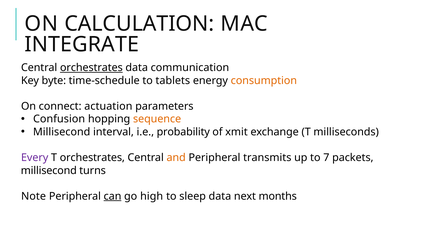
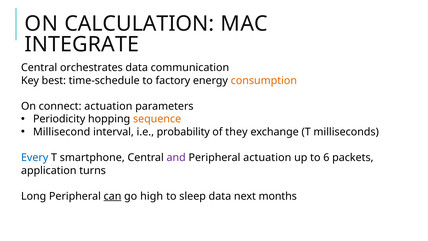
orchestrates underline: present -> none (91, 68)
byte: byte -> best (54, 80)
tablets: tablets -> factory (173, 80)
Confusion: Confusion -> Periodicity (59, 119)
xmit: xmit -> they (236, 132)
Every colour: purple -> blue (35, 157)
T orchestrates: orchestrates -> smartphone (92, 157)
and colour: orange -> purple (176, 157)
Peripheral transmits: transmits -> actuation (267, 157)
7: 7 -> 6 (326, 157)
millisecond: millisecond -> application (49, 170)
Note: Note -> Long (34, 196)
